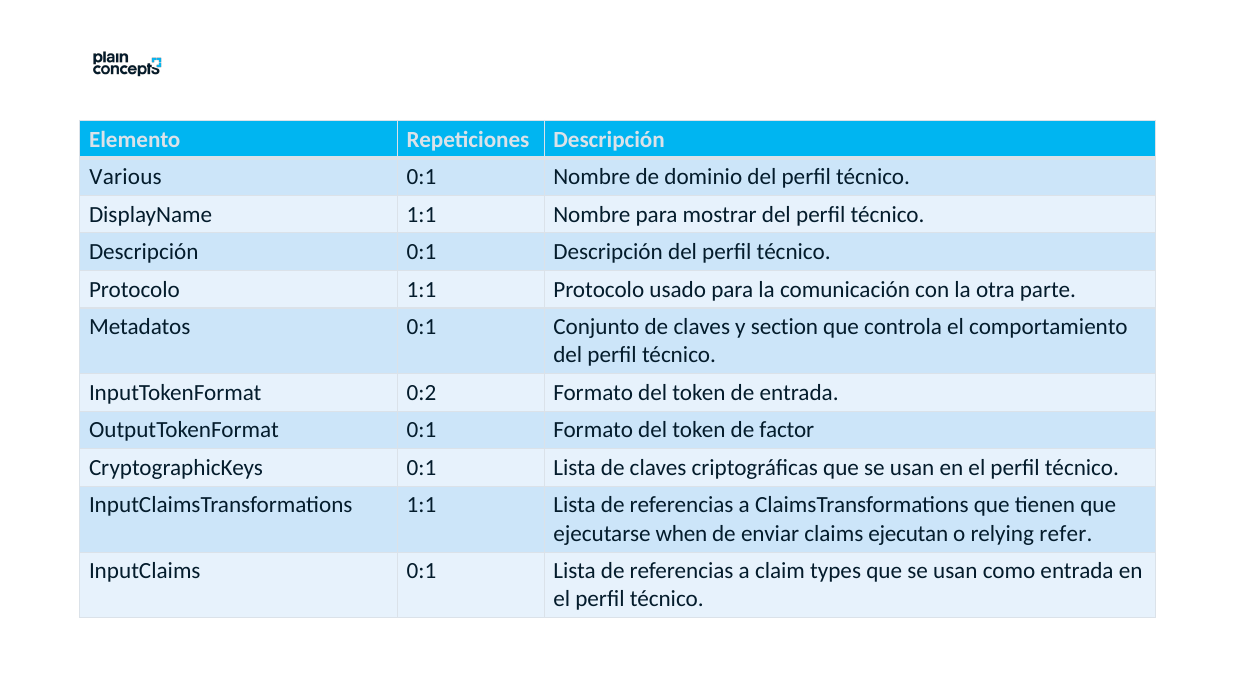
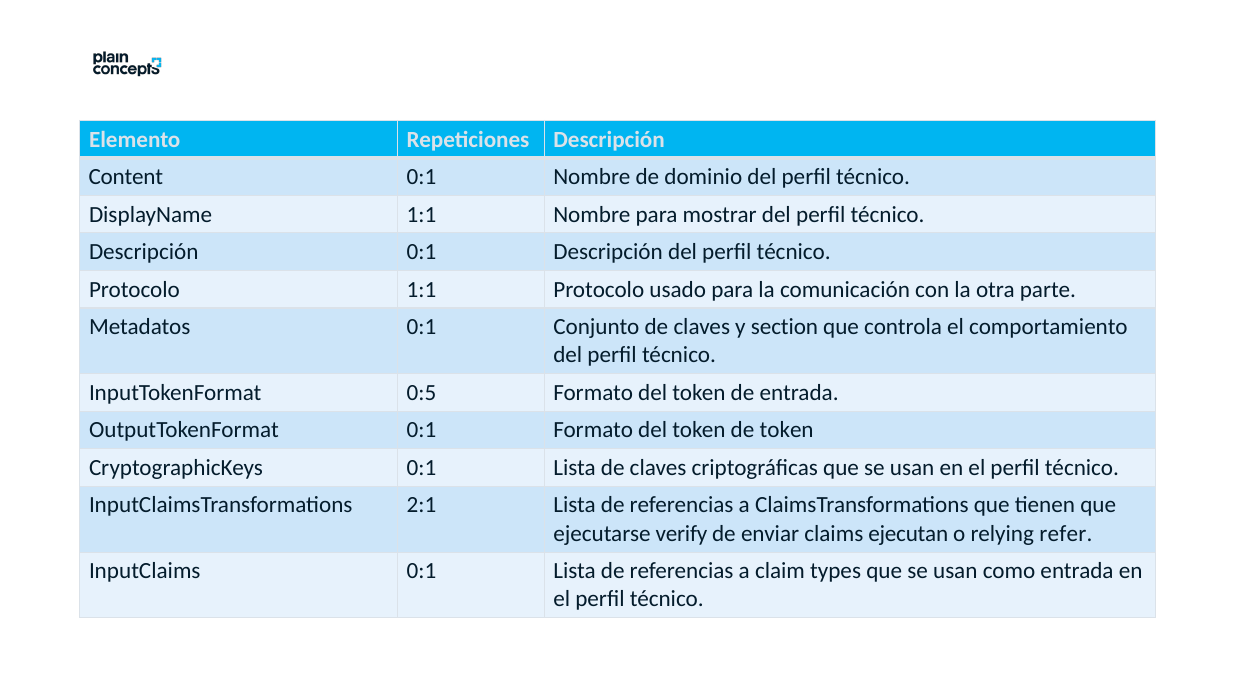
Various: Various -> Content (126, 177)
0:2: 0:2 -> 0:5 (422, 393)
de factor: factor -> token (787, 431)
InputClaimsTransformations 1:1: 1:1 -> 2:1 (422, 506)
when: when -> verify (681, 534)
